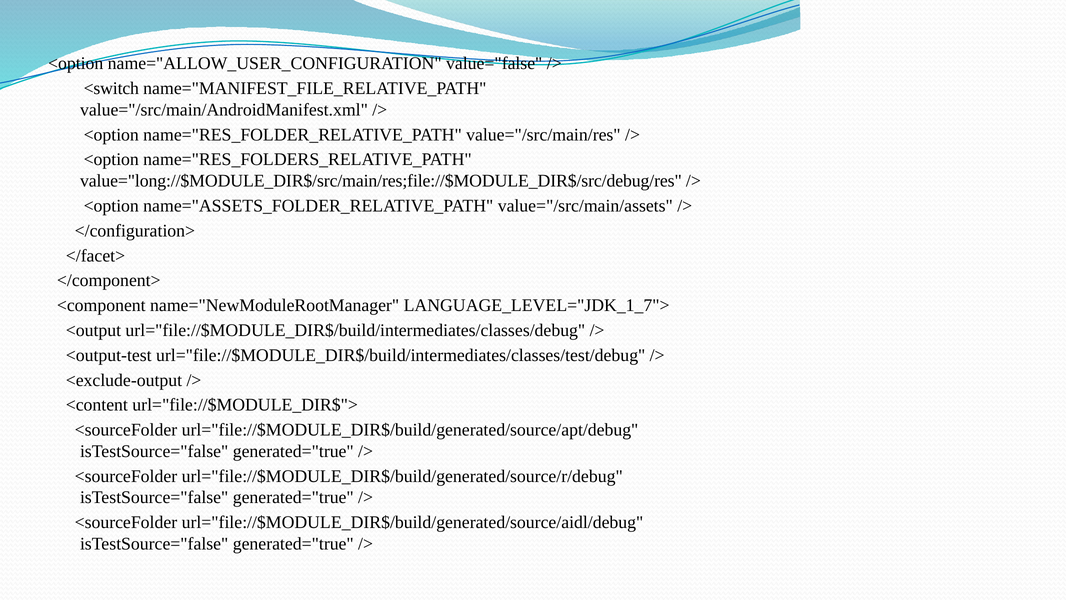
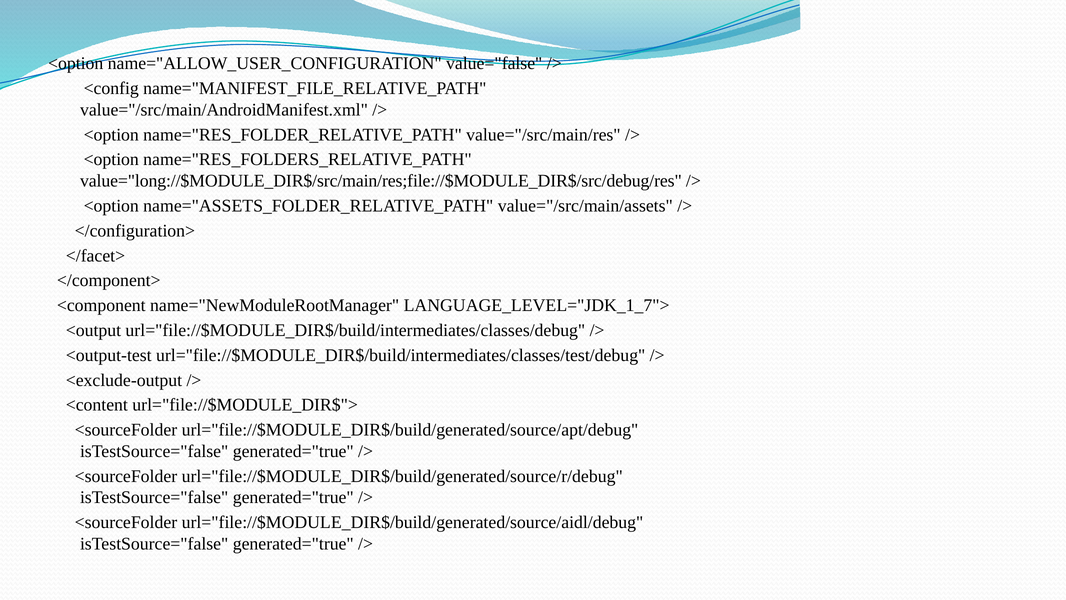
<switch: <switch -> <config (111, 88)
